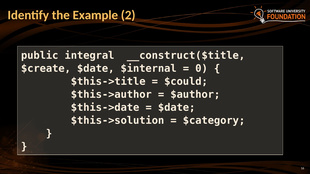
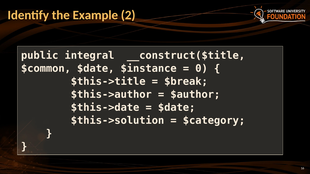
$create: $create -> $common (46, 69)
$internal: $internal -> $instance (149, 69)
$could: $could -> $break (186, 82)
